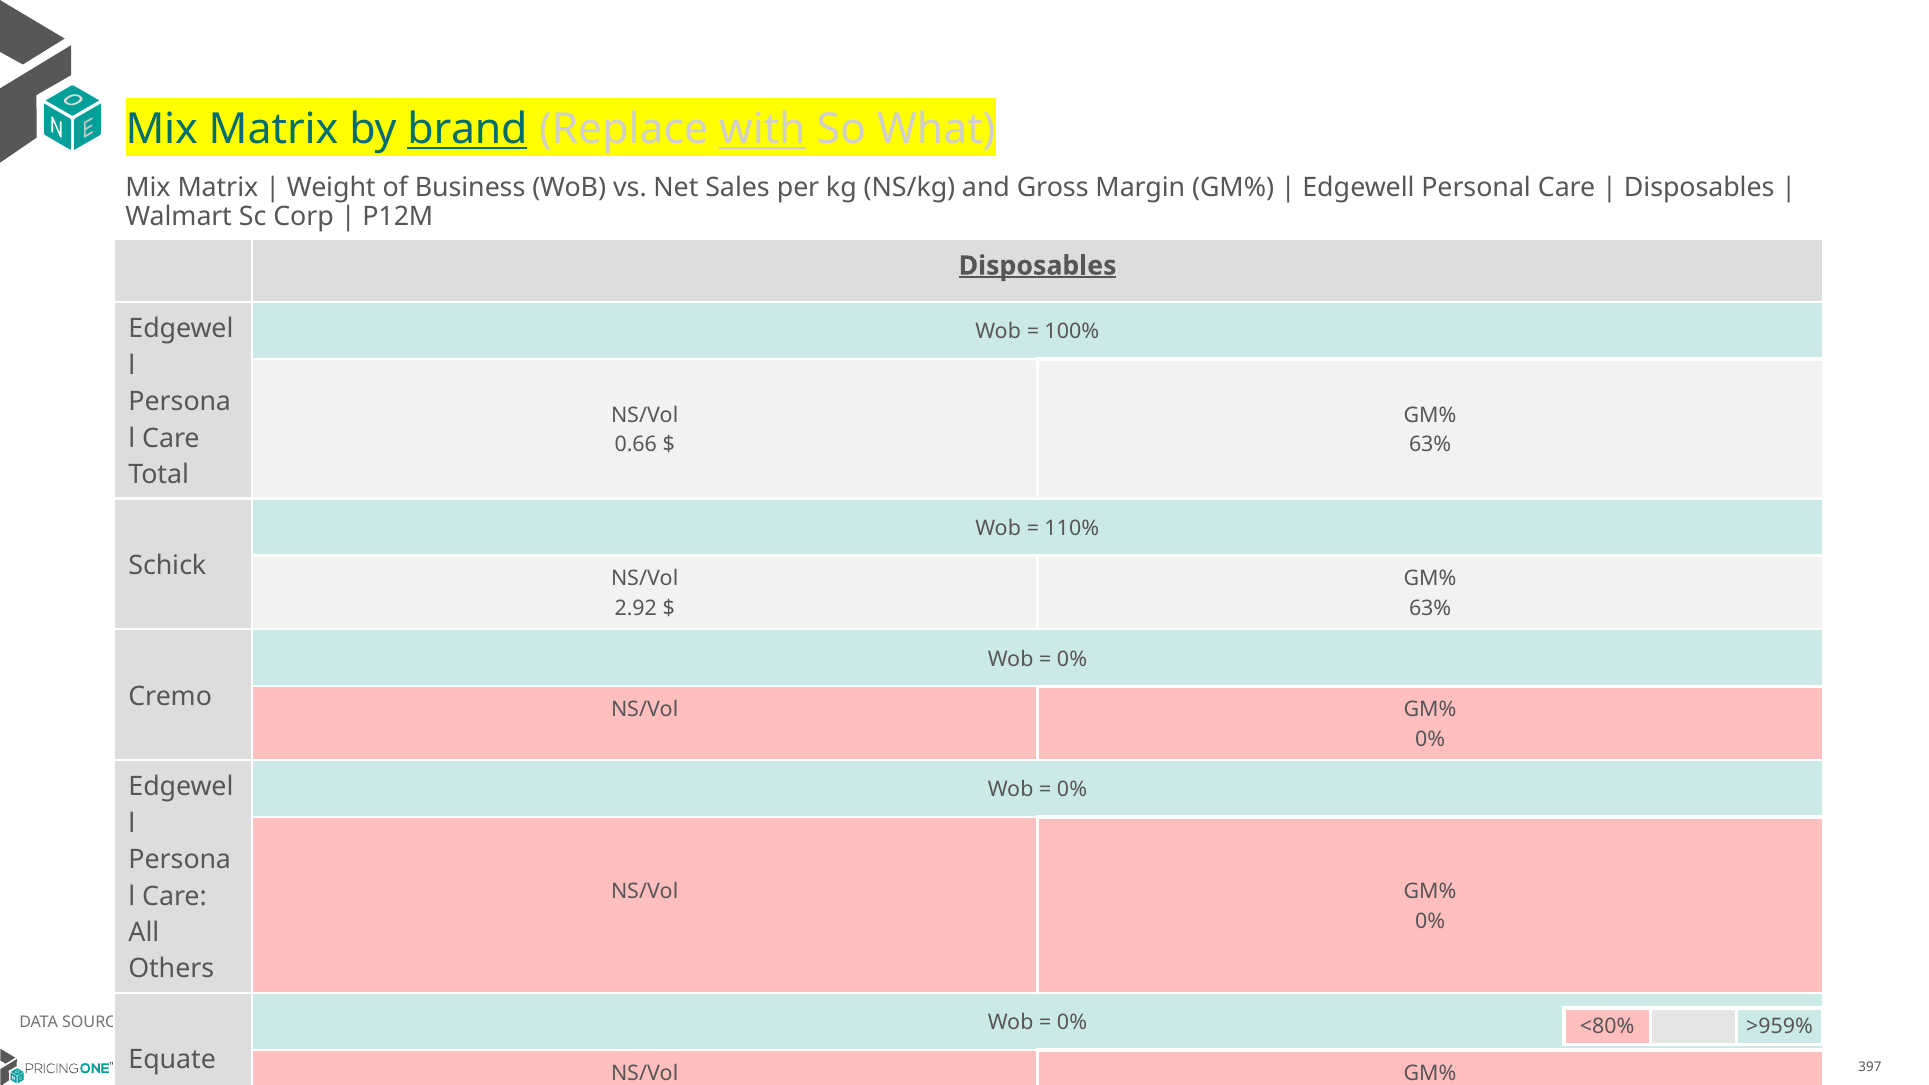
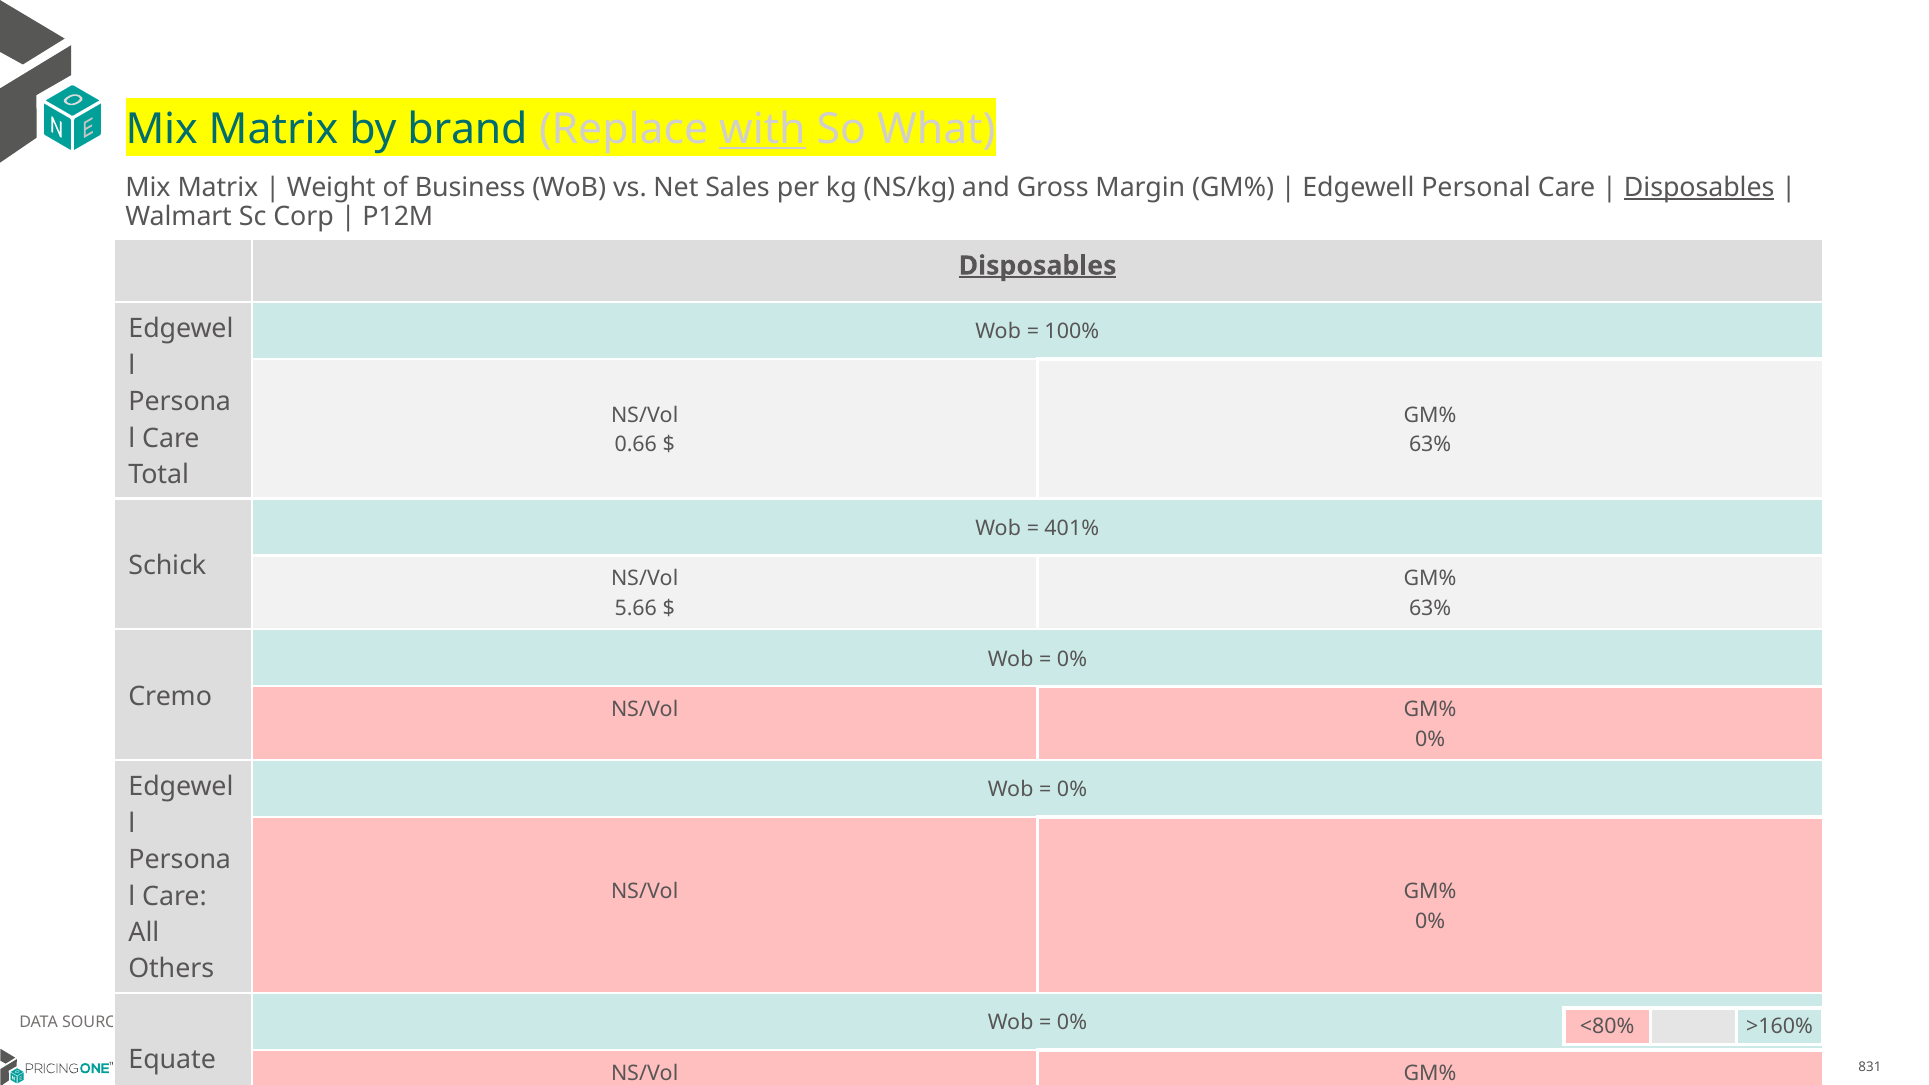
brand underline: present -> none (467, 130)
Disposables underline: none -> present (1699, 187)
110%: 110% -> 401% (1072, 528)
2.92: 2.92 -> 5.66 (636, 609)
>959%: >959% -> >160% (1780, 1026)
397: 397 -> 831 (1870, 1067)
